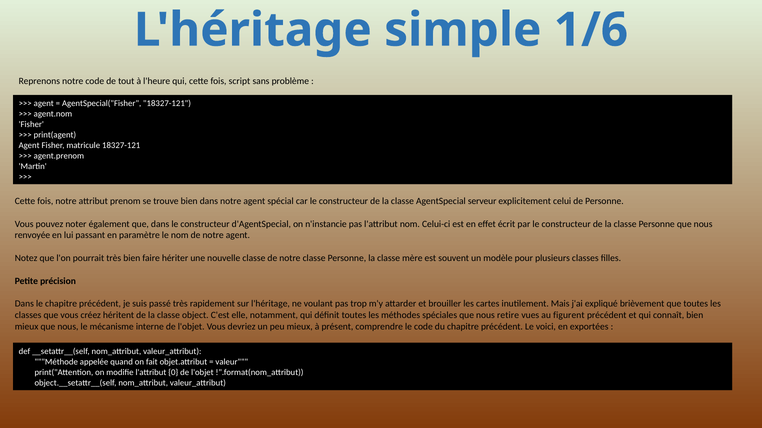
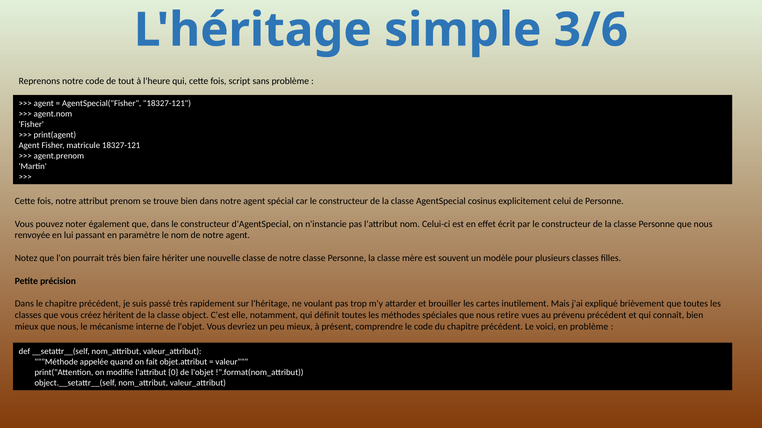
1/6: 1/6 -> 3/6 (591, 30)
serveur: serveur -> cosinus (482, 201)
figurent: figurent -> prévenu (569, 316)
en exportées: exportées -> problème (589, 327)
